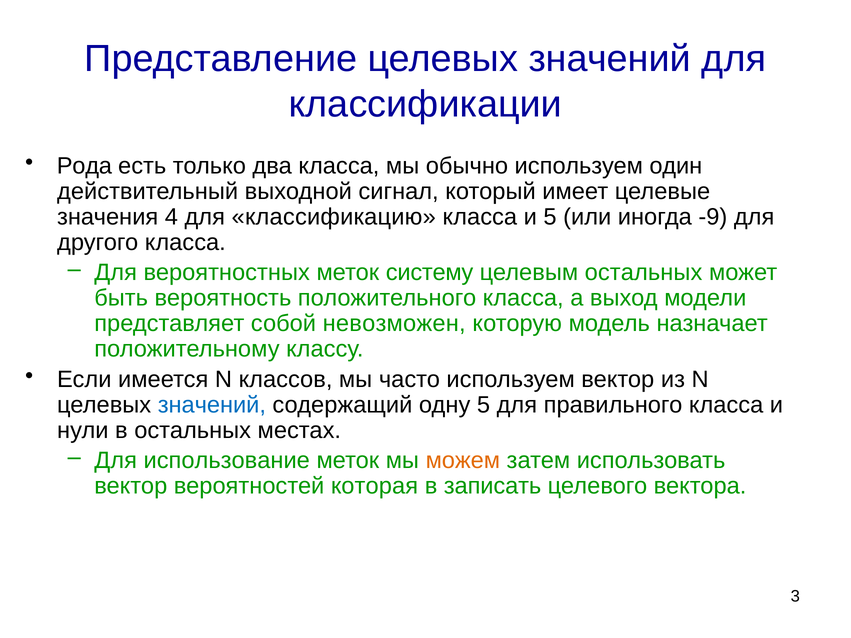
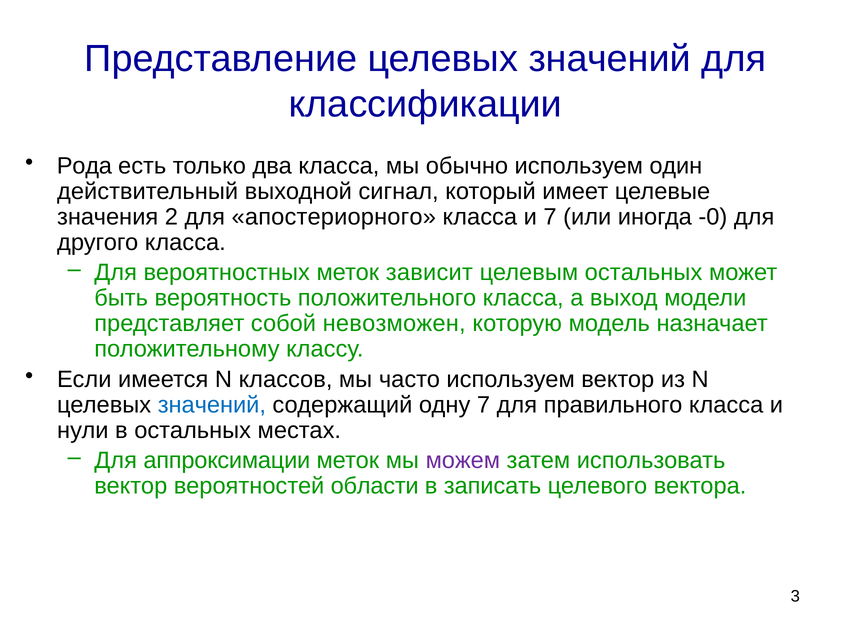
4: 4 -> 2 (171, 217)
классификацию: классификацию -> апостериорного (334, 217)
и 5: 5 -> 7 (550, 217)
-9: -9 -> -0 (713, 217)
систему: систему -> зависит (429, 273)
одну 5: 5 -> 7 (484, 405)
использование: использование -> аппроксимации (227, 461)
можем colour: orange -> purple (463, 461)
которая: которая -> области (375, 486)
